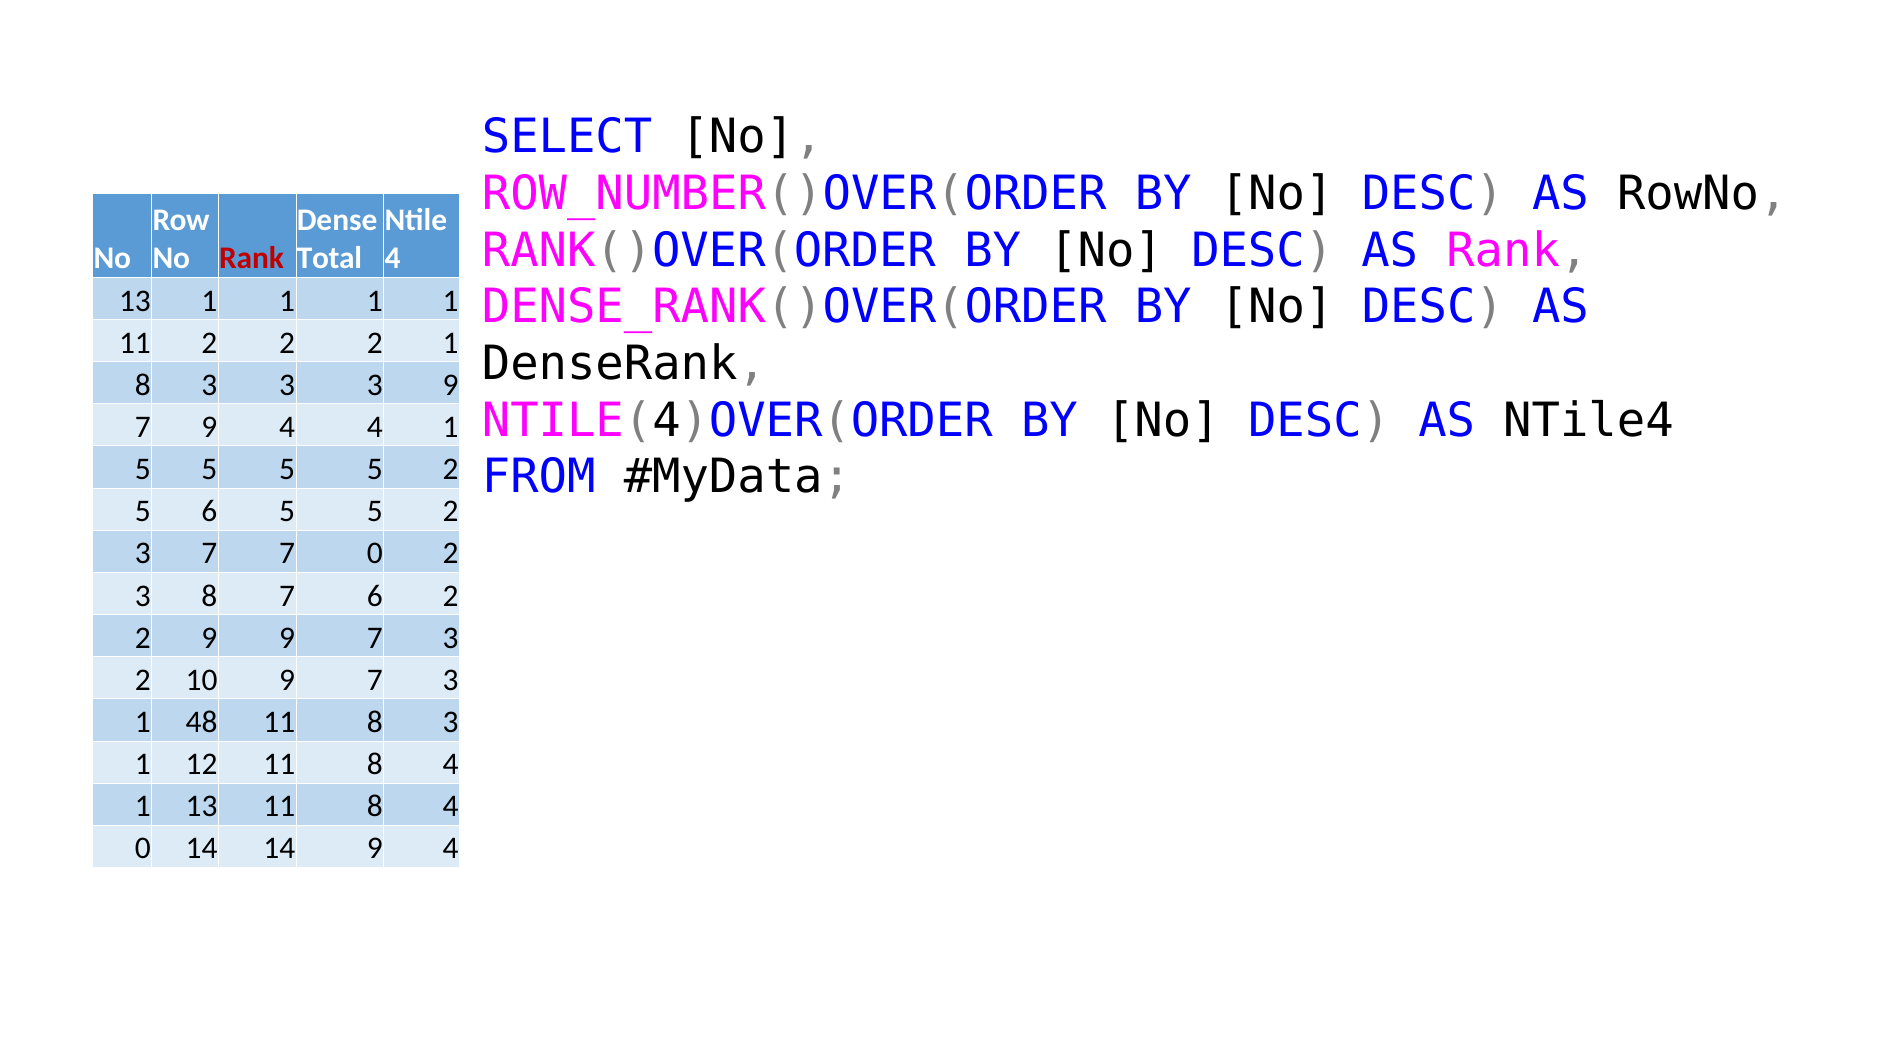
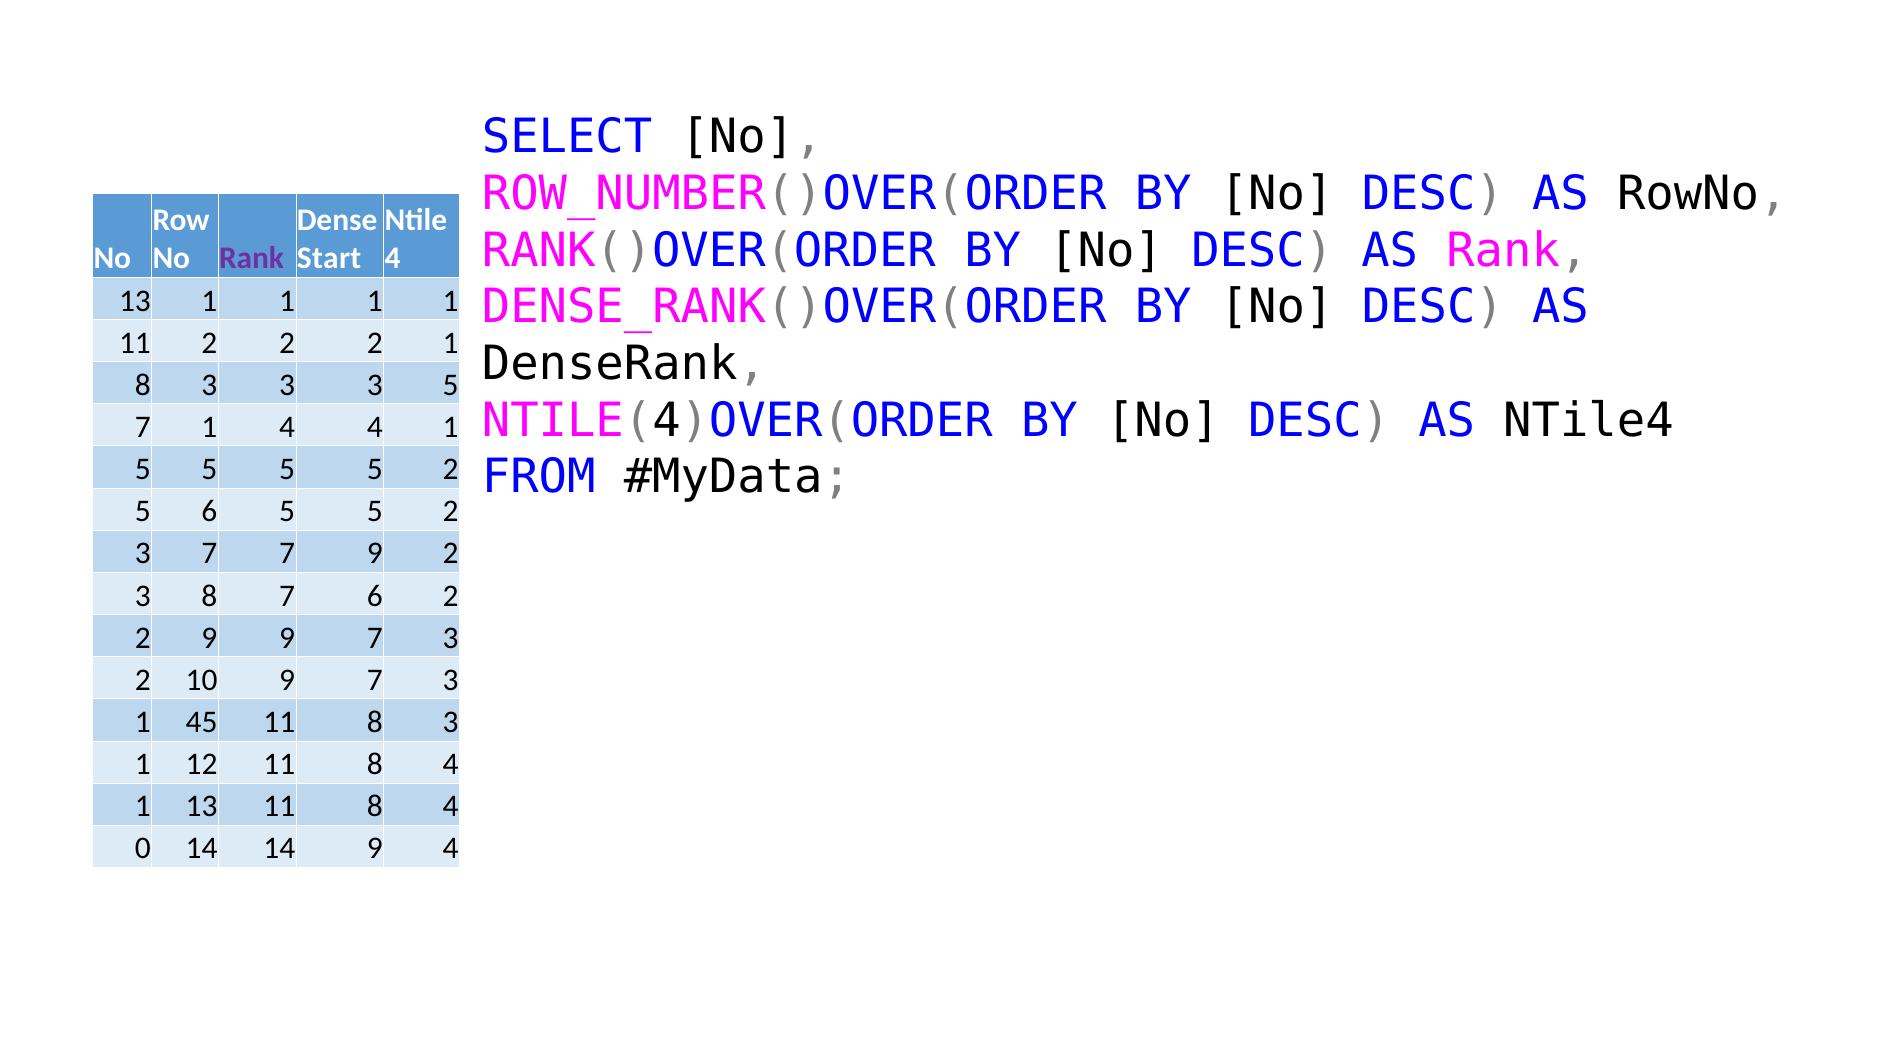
Rank colour: red -> purple (252, 258)
Total: Total -> Start (329, 258)
3 9: 9 -> 5 (451, 385)
7 9: 9 -> 1 (209, 427)
7 0: 0 -> 9 (375, 554)
48: 48 -> 45 (202, 722)
